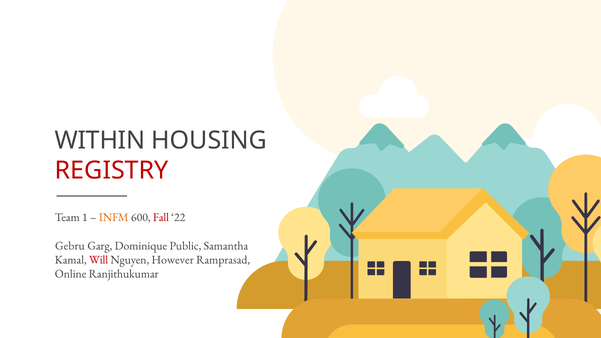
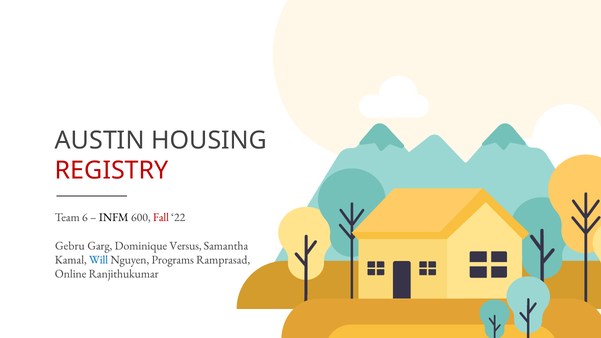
WITHIN: WITHIN -> AUSTIN (100, 141)
1: 1 -> 6 (85, 218)
INFM colour: orange -> black (114, 218)
Public: Public -> Versus (186, 246)
Will colour: red -> blue (99, 260)
However: However -> Programs (173, 260)
